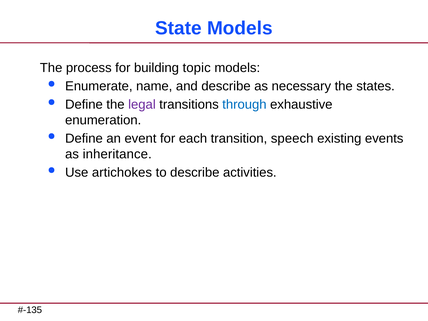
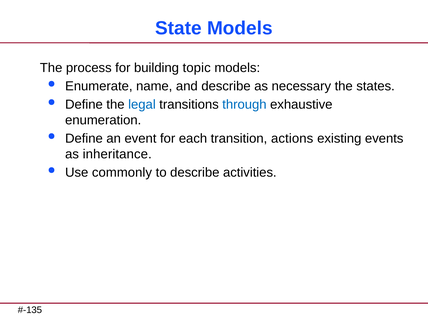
legal colour: purple -> blue (142, 105)
speech: speech -> actions (292, 138)
artichokes: artichokes -> commonly (122, 172)
